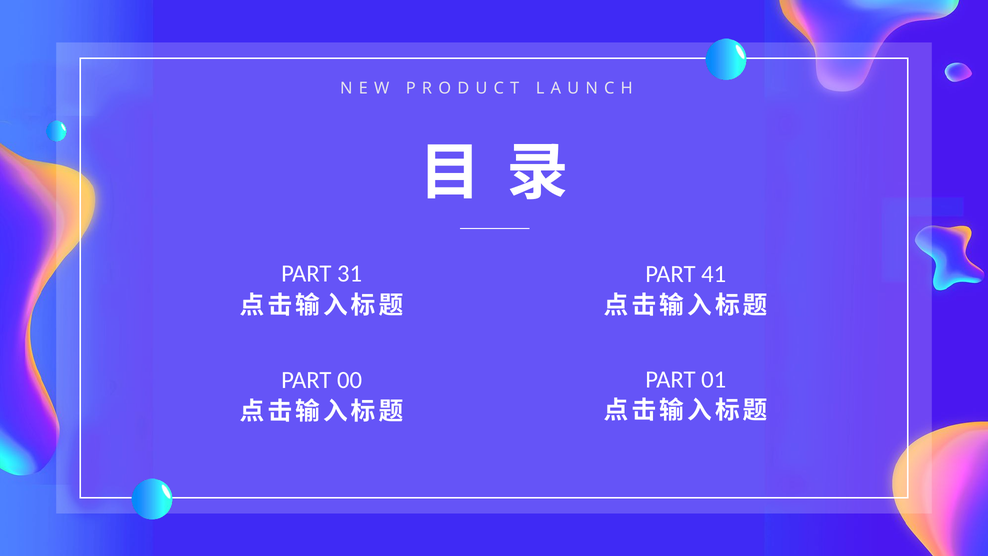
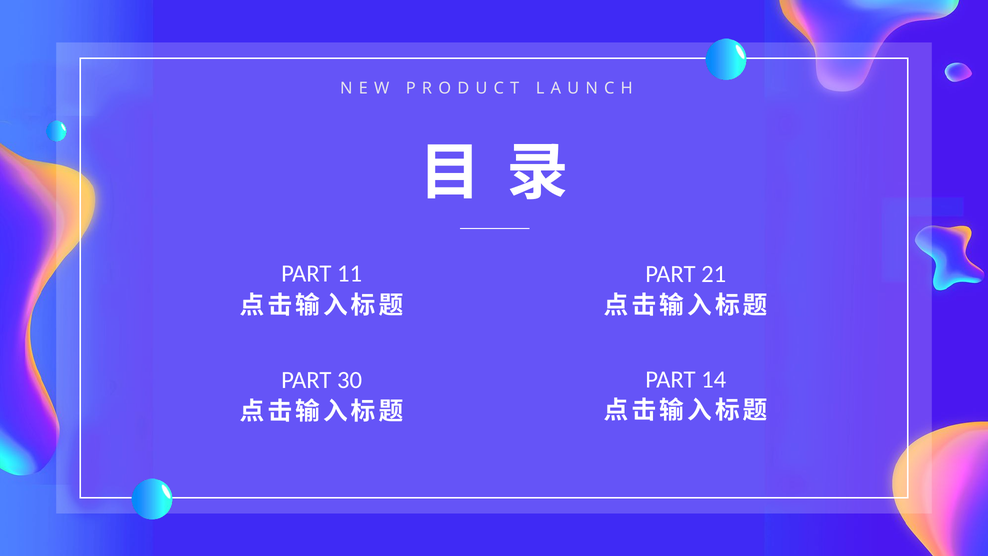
31: 31 -> 11 (350, 274)
41: 41 -> 21 (714, 274)
01: 01 -> 14 (714, 379)
00: 00 -> 30 (350, 380)
